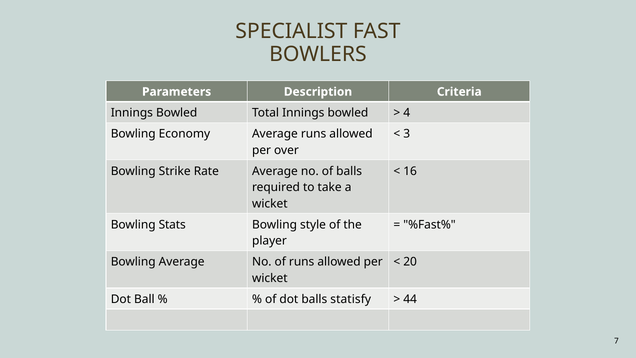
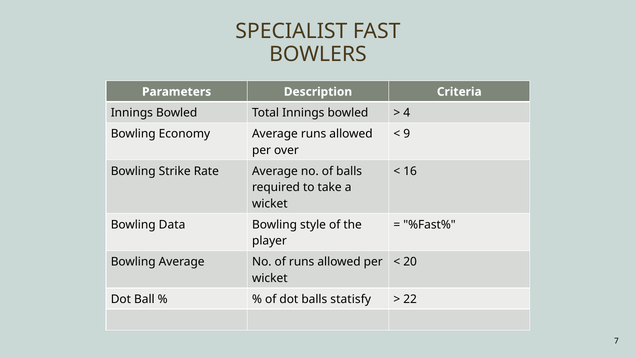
3: 3 -> 9 (407, 134)
Stats: Stats -> Data (172, 224)
44: 44 -> 22 (410, 299)
